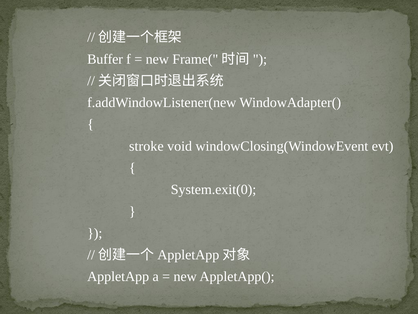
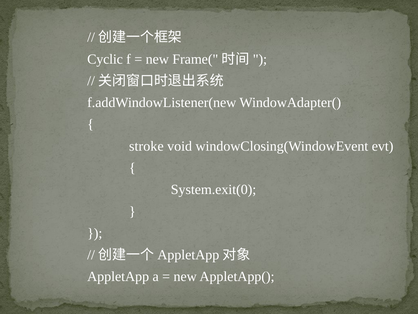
Buffer: Buffer -> Cyclic (105, 59)
